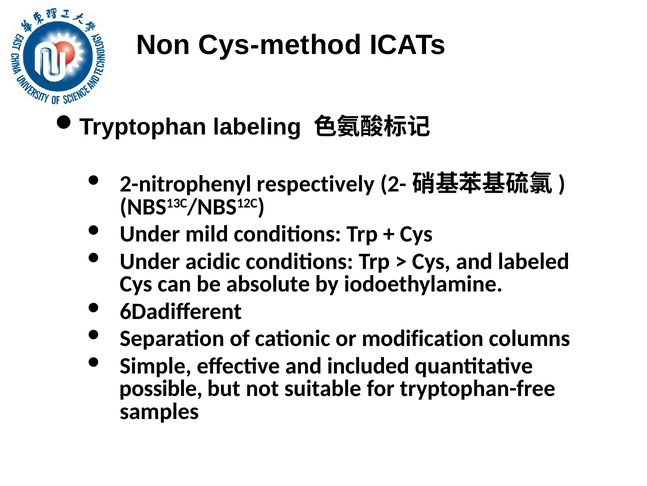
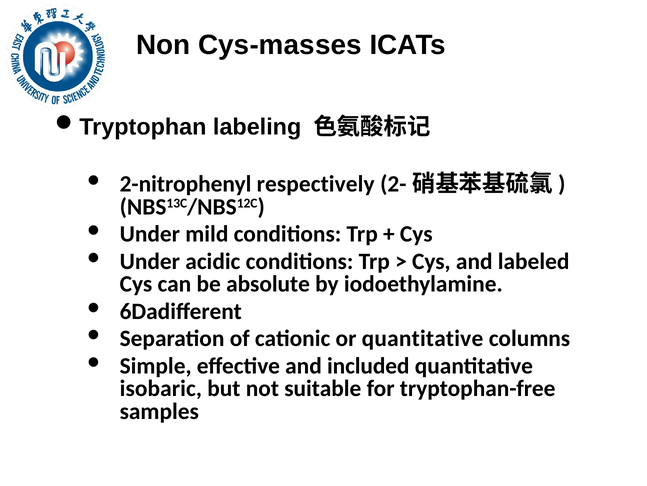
Cys-method: Cys-method -> Cys-masses (280, 45)
or modification: modification -> quantitative (422, 338)
possible: possible -> isobaric (161, 388)
